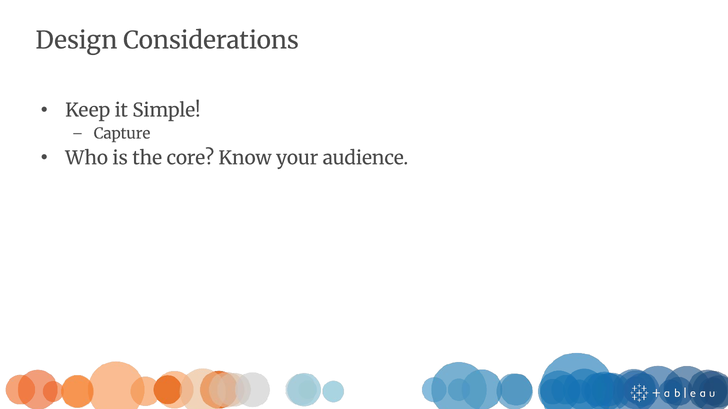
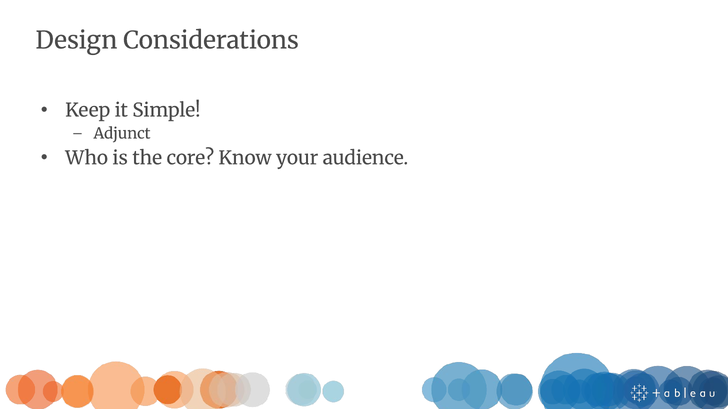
Capture: Capture -> Adjunct (122, 134)
